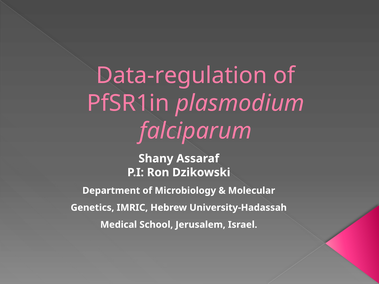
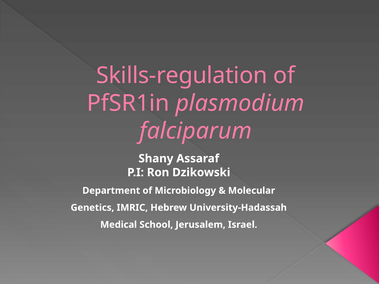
Data-regulation: Data-regulation -> Skills-regulation (182, 76)
